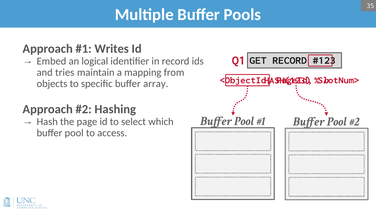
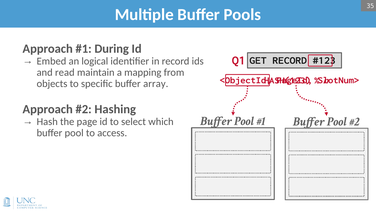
Writes: Writes -> During (112, 49)
tries: tries -> read (65, 72)
